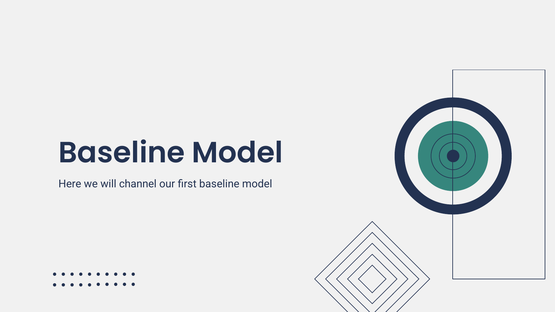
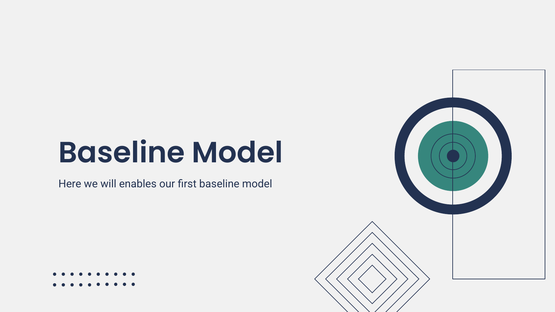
channel: channel -> enables (138, 184)
